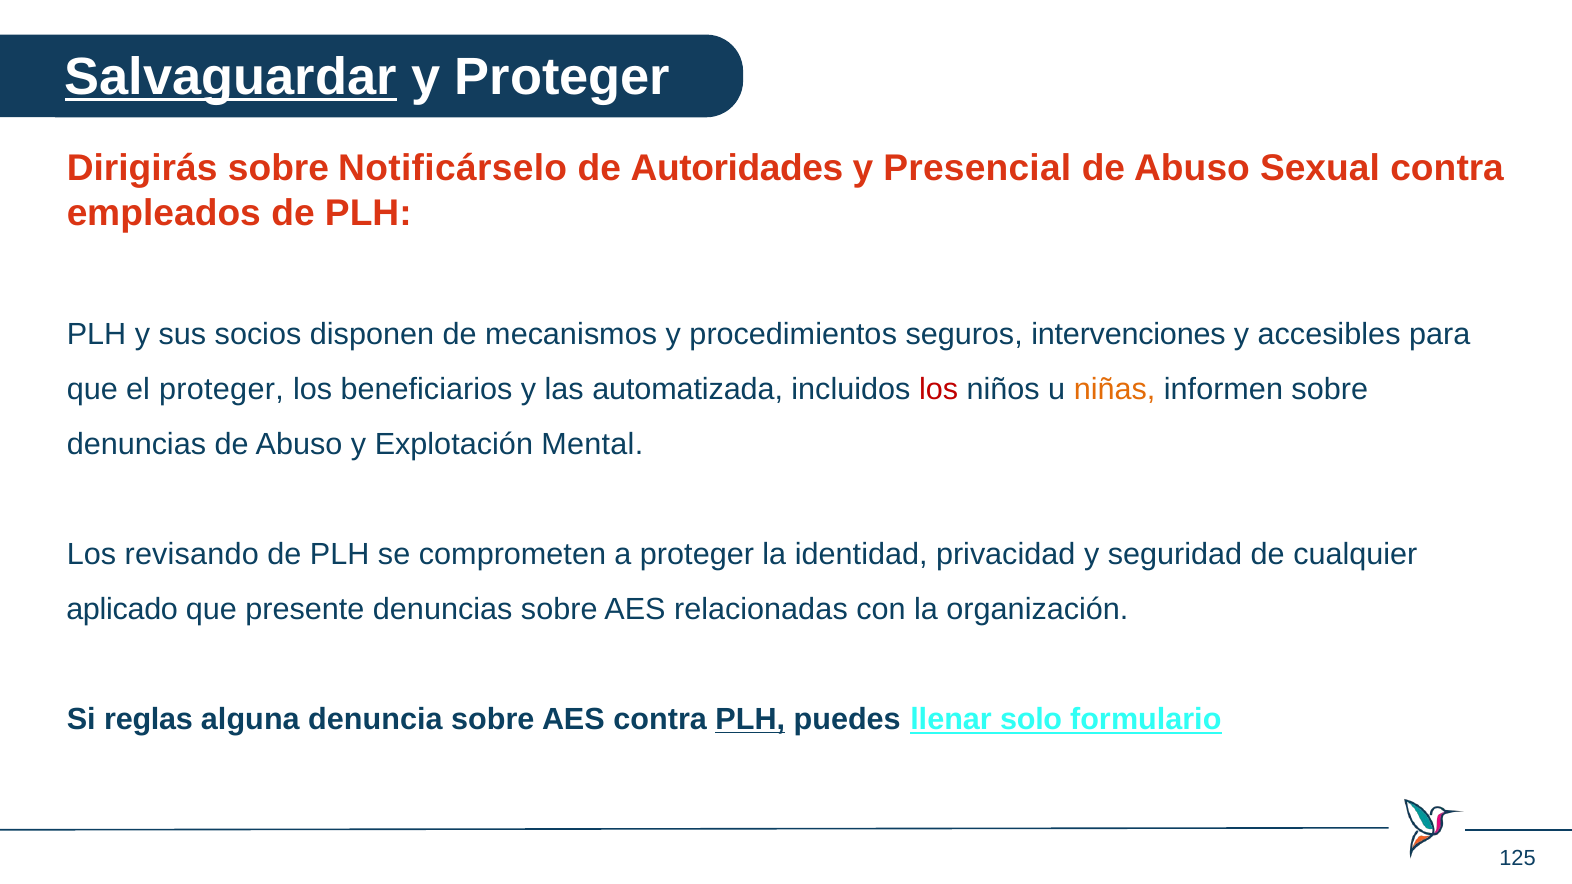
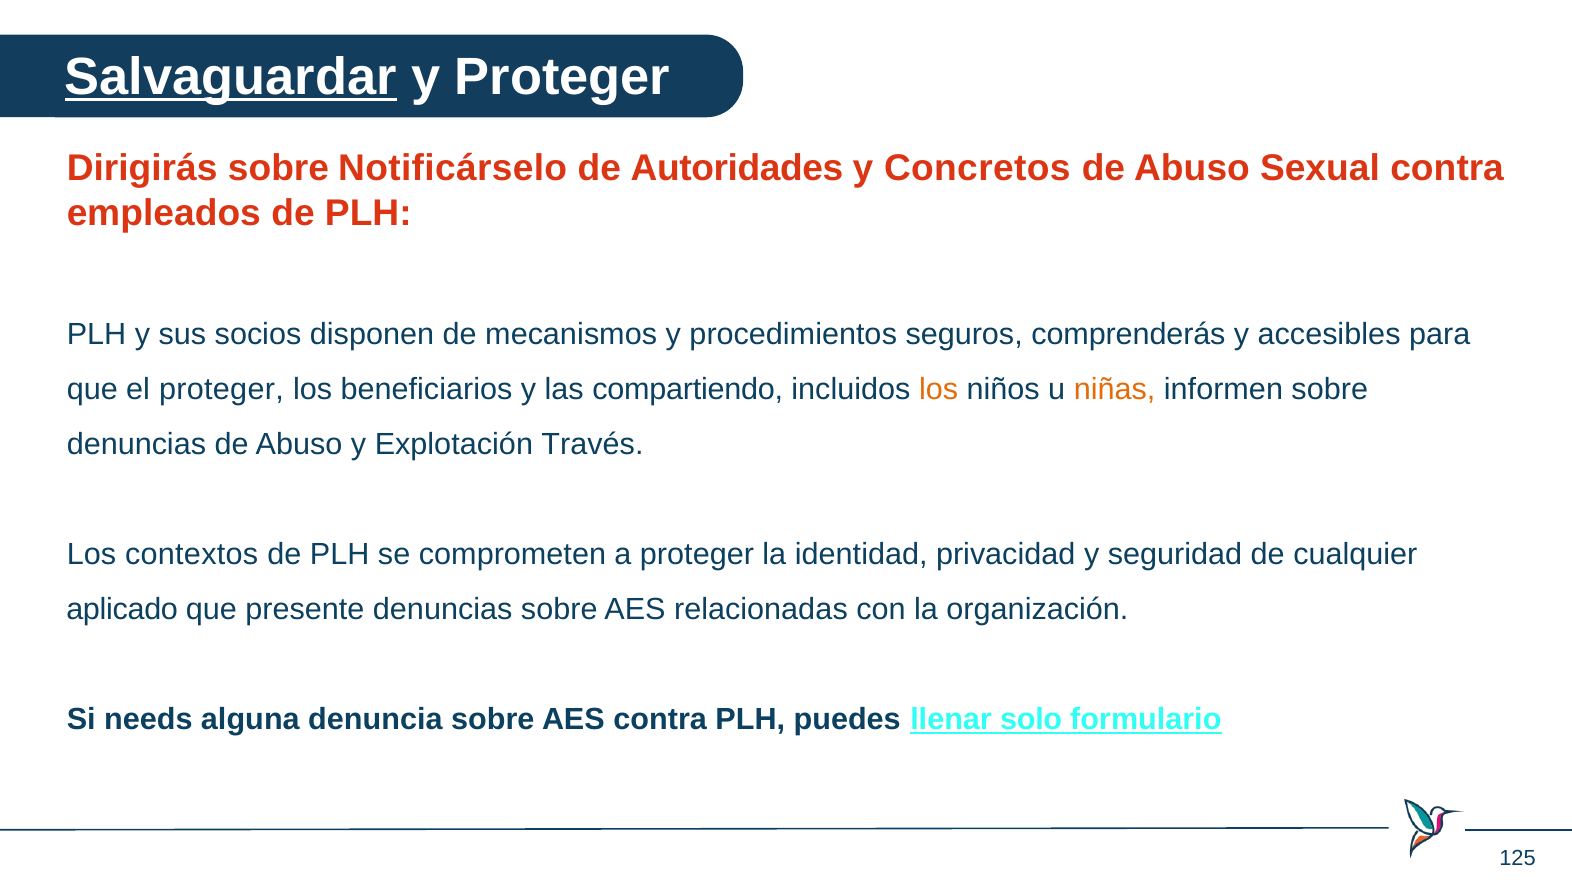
Presencial: Presencial -> Concretos (977, 169)
intervenciones: intervenciones -> comprenderás (1128, 334)
automatizada: automatizada -> compartiendo (688, 389)
los colour: red -> orange (939, 389)
Mental: Mental -> Través (592, 444)
revisando: revisando -> contextos (192, 555)
reglas: reglas -> needs (148, 720)
PLH underline: present -> none (750, 720)
